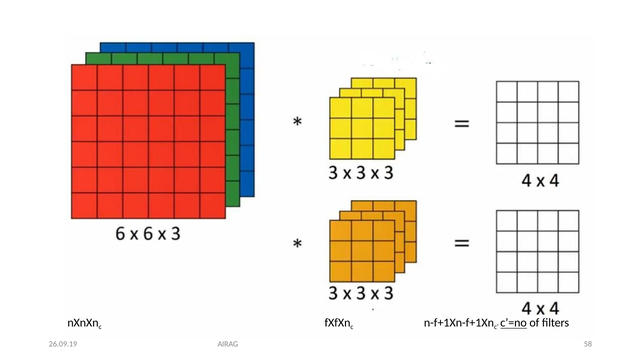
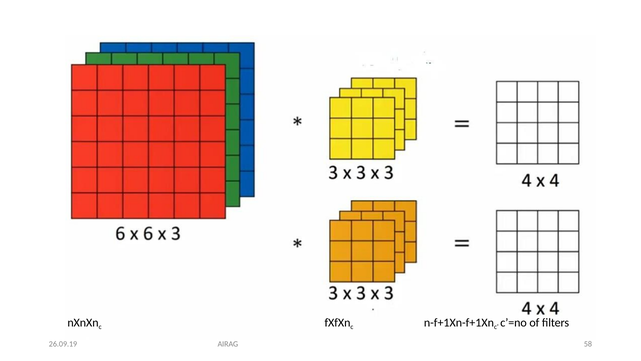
c’=no underline: present -> none (514, 323)
